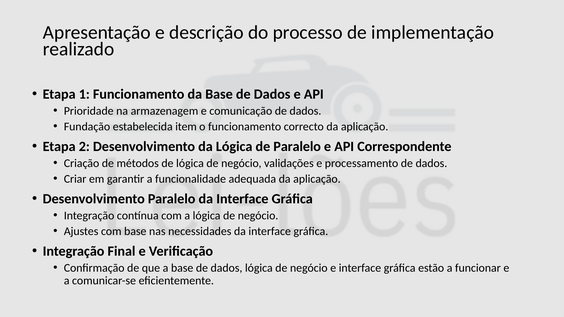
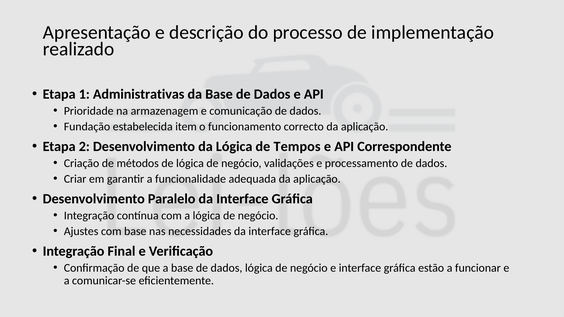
1 Funcionamento: Funcionamento -> Administrativas (139, 94)
de Paralelo: Paralelo -> Tempos (297, 146)
